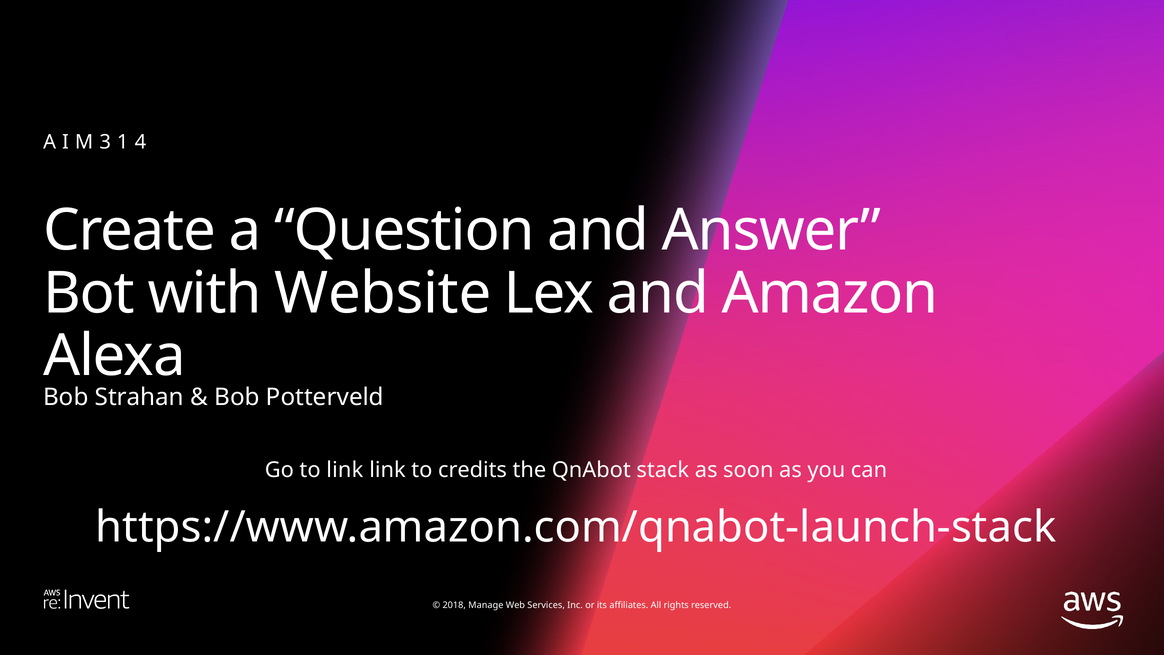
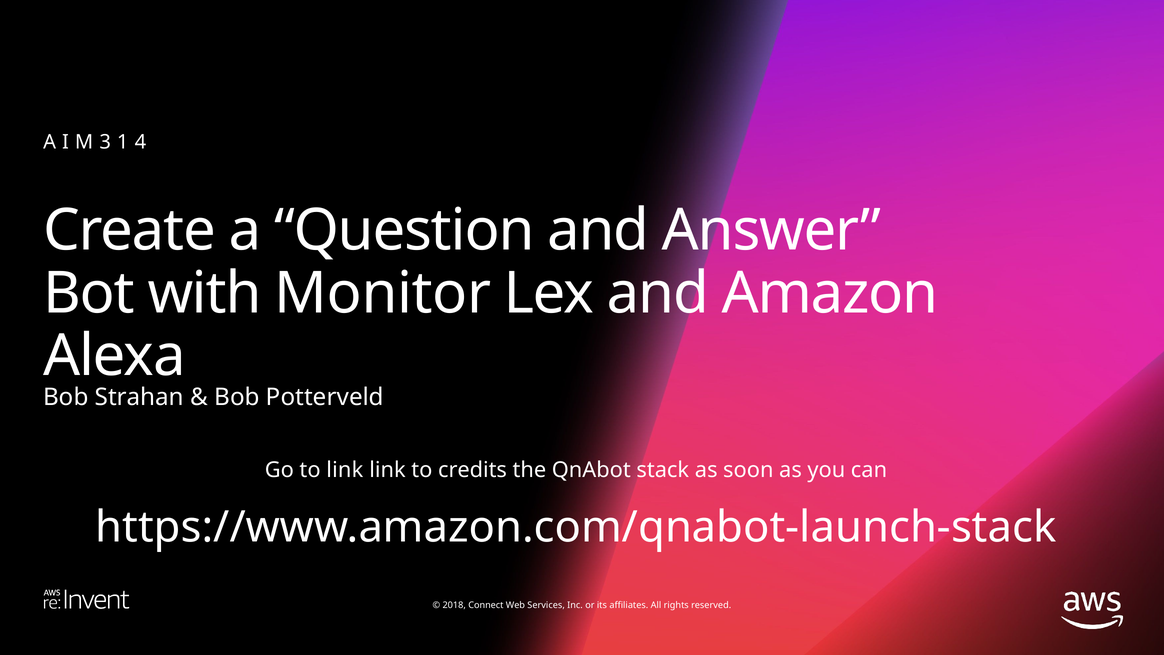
Website: Website -> Monitor (383, 293)
Manage: Manage -> Connect (486, 605)
